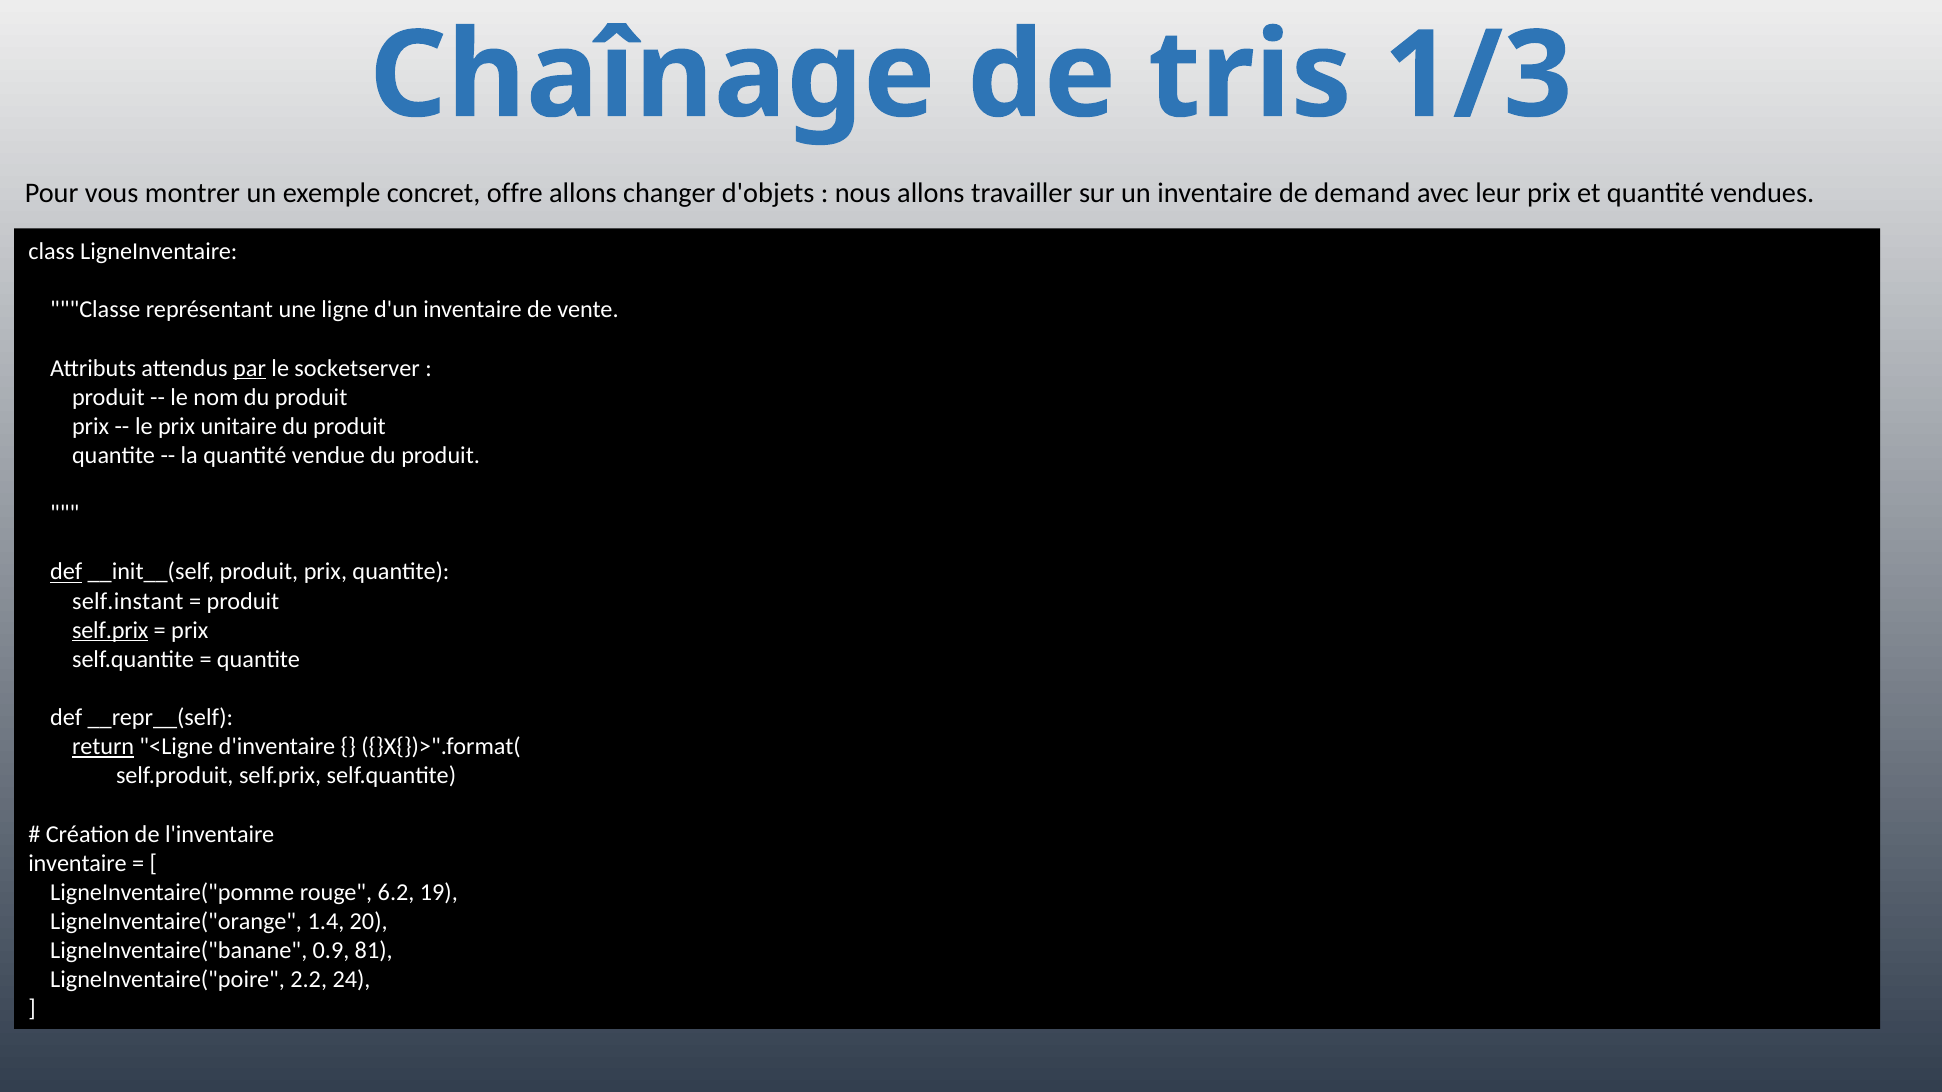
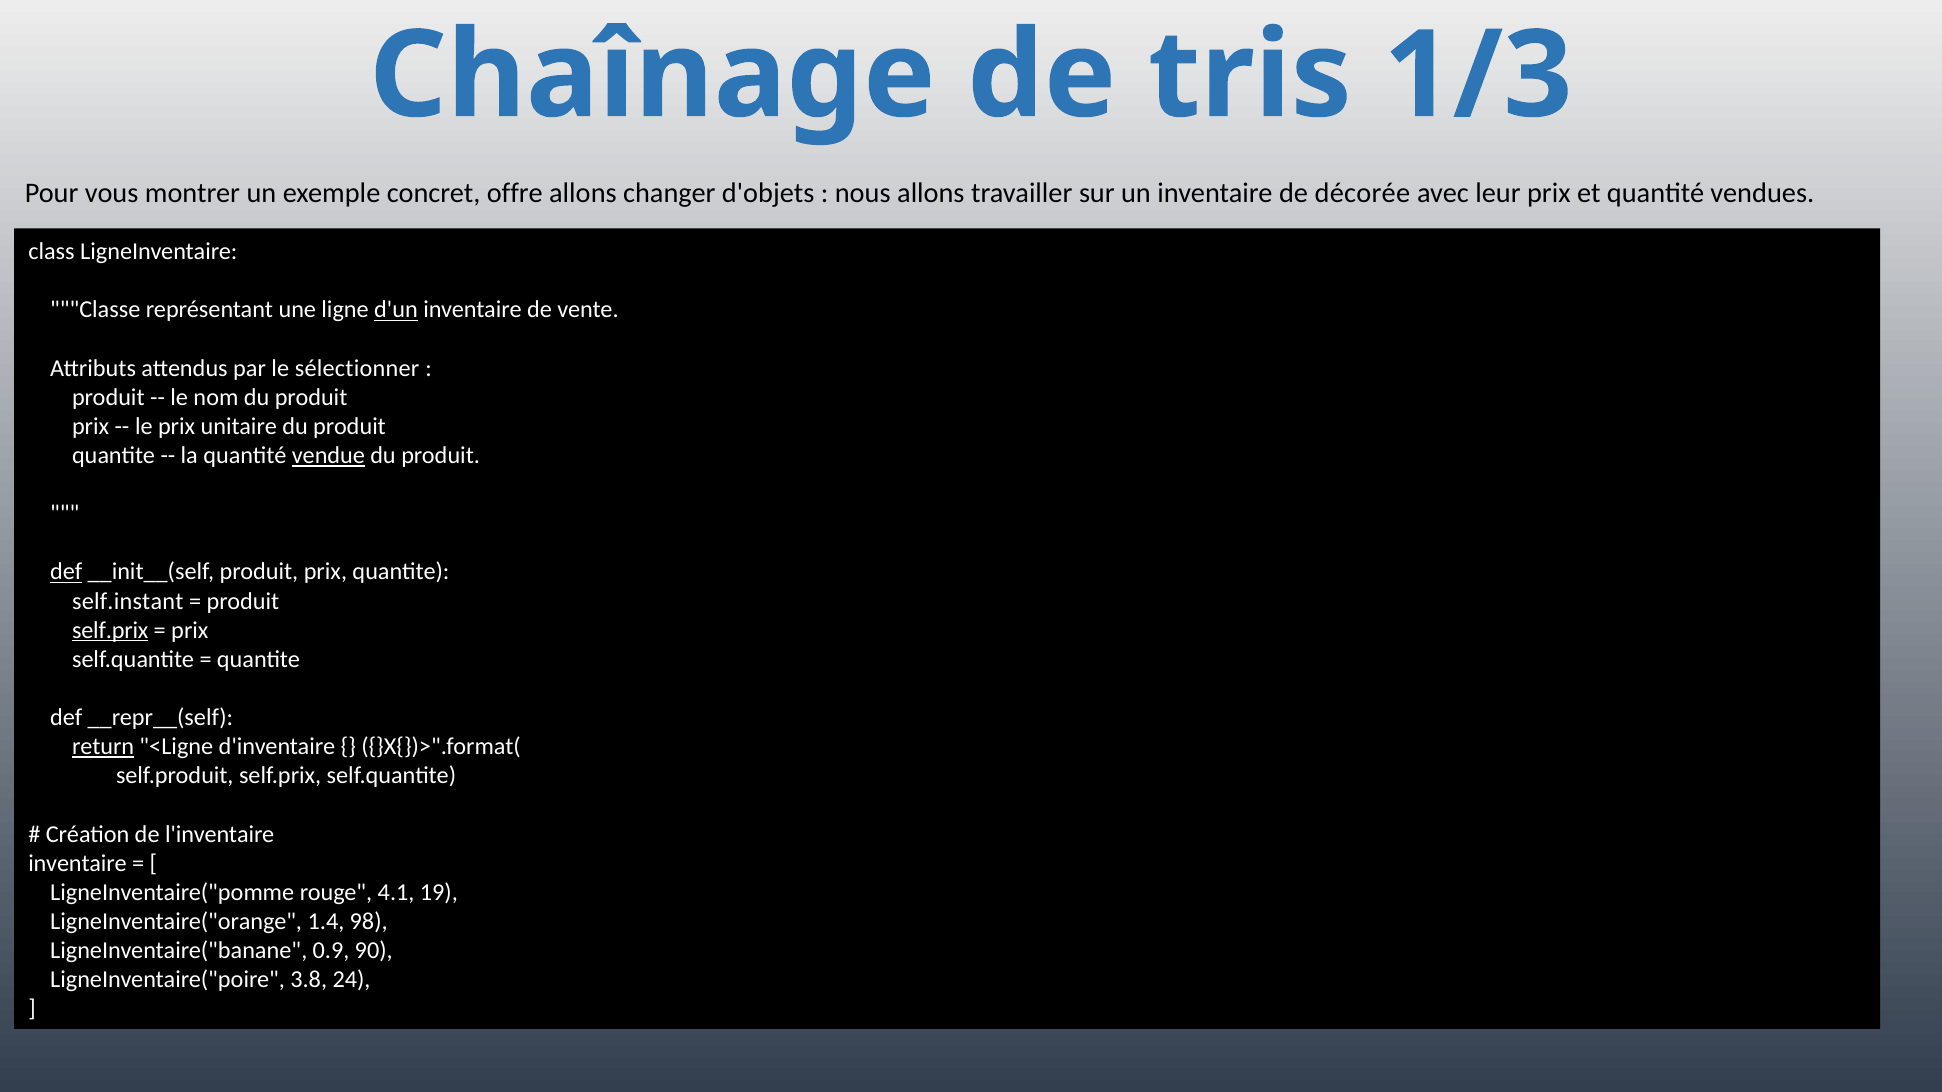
demand: demand -> décorée (1362, 193)
d'un underline: none -> present (396, 310)
par underline: present -> none (250, 368)
socketserver: socketserver -> sélectionner (357, 368)
vendue underline: none -> present (328, 456)
6.2: 6.2 -> 4.1 (396, 893)
20: 20 -> 98 (369, 922)
81: 81 -> 90 (374, 951)
2.2: 2.2 -> 3.8 (309, 980)
